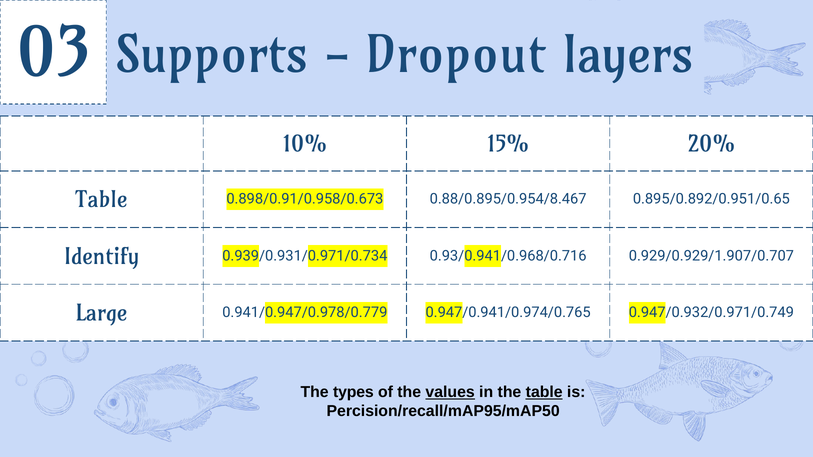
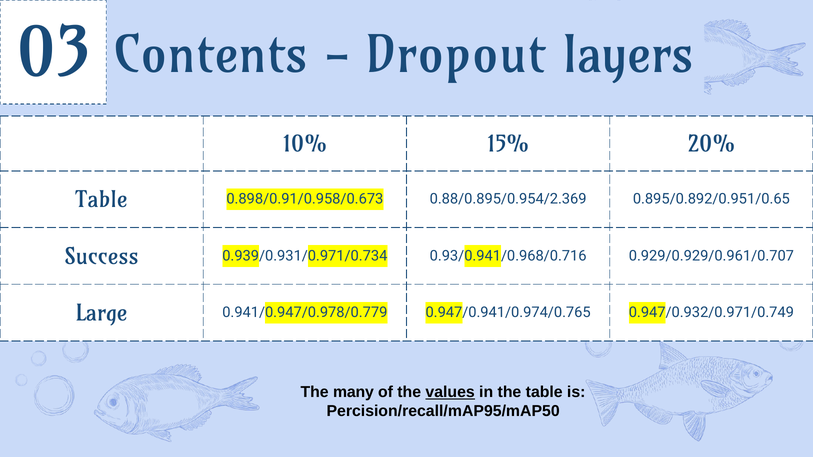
Supports: Supports -> Contents (211, 56)
0.88/0.895/0.954/8.467: 0.88/0.895/0.954/8.467 -> 0.88/0.895/0.954/2.369 (508, 199)
Identify: Identify -> Success (101, 257)
0.929/0.929/1.907/0.707: 0.929/0.929/1.907/0.707 -> 0.929/0.929/0.961/0.707 (711, 256)
types: types -> many (353, 392)
table underline: present -> none (544, 392)
